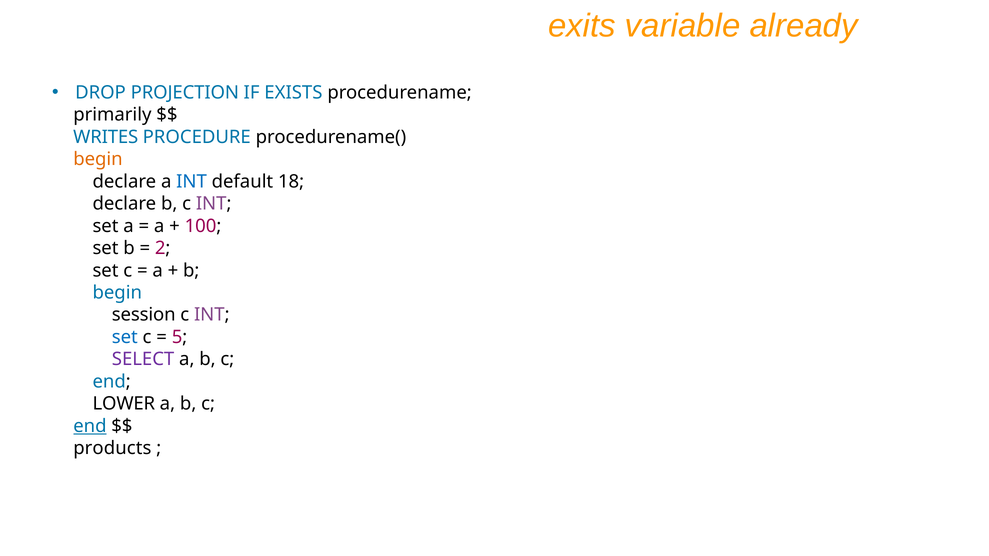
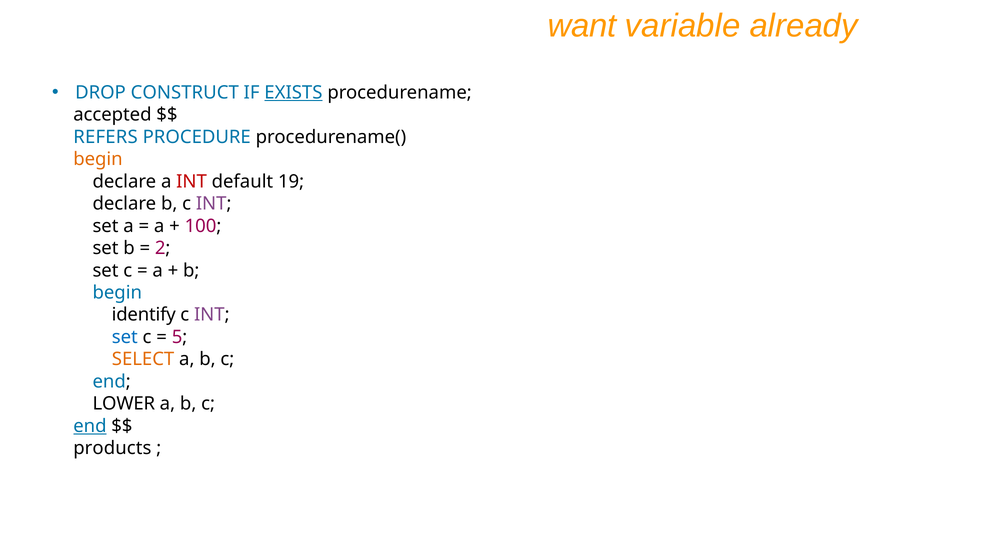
exits: exits -> want (582, 26)
PROJECTION: PROJECTION -> CONSTRUCT (185, 93)
EXISTS underline: none -> present (293, 93)
primarily: primarily -> accepted (112, 115)
WRITES: WRITES -> REFERS (106, 137)
INT colour: blue -> red (192, 182)
18: 18 -> 19 (291, 182)
session: session -> identify (144, 315)
SELECT colour: purple -> orange (143, 360)
